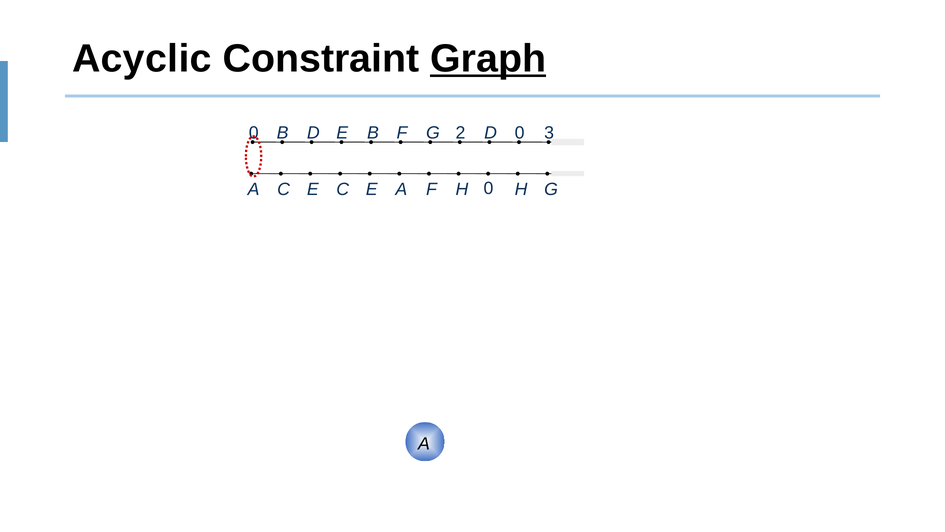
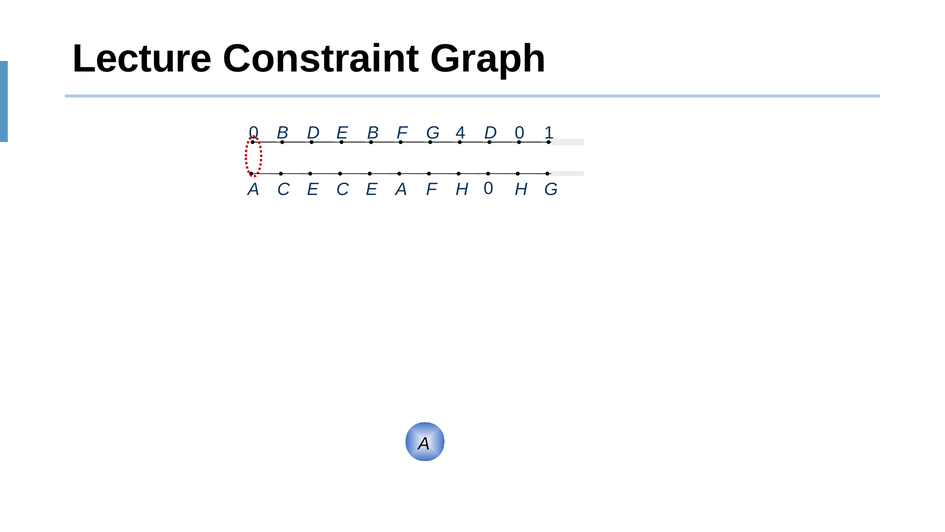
Acyclic: Acyclic -> Lecture (142, 59)
Graph underline: present -> none (488, 59)
2: 2 -> 4 (461, 133)
3: 3 -> 1 (549, 133)
